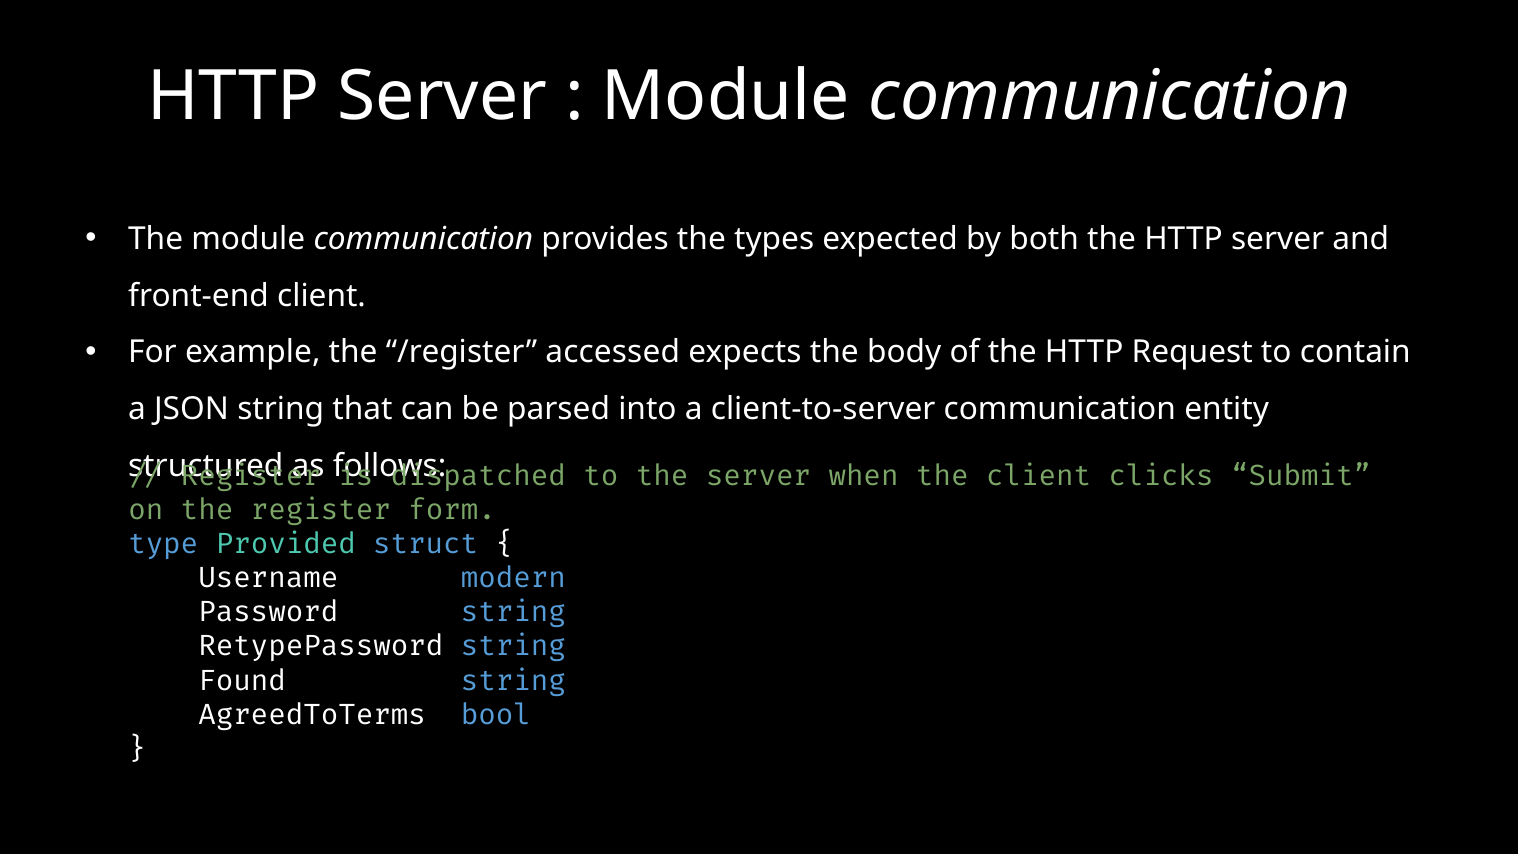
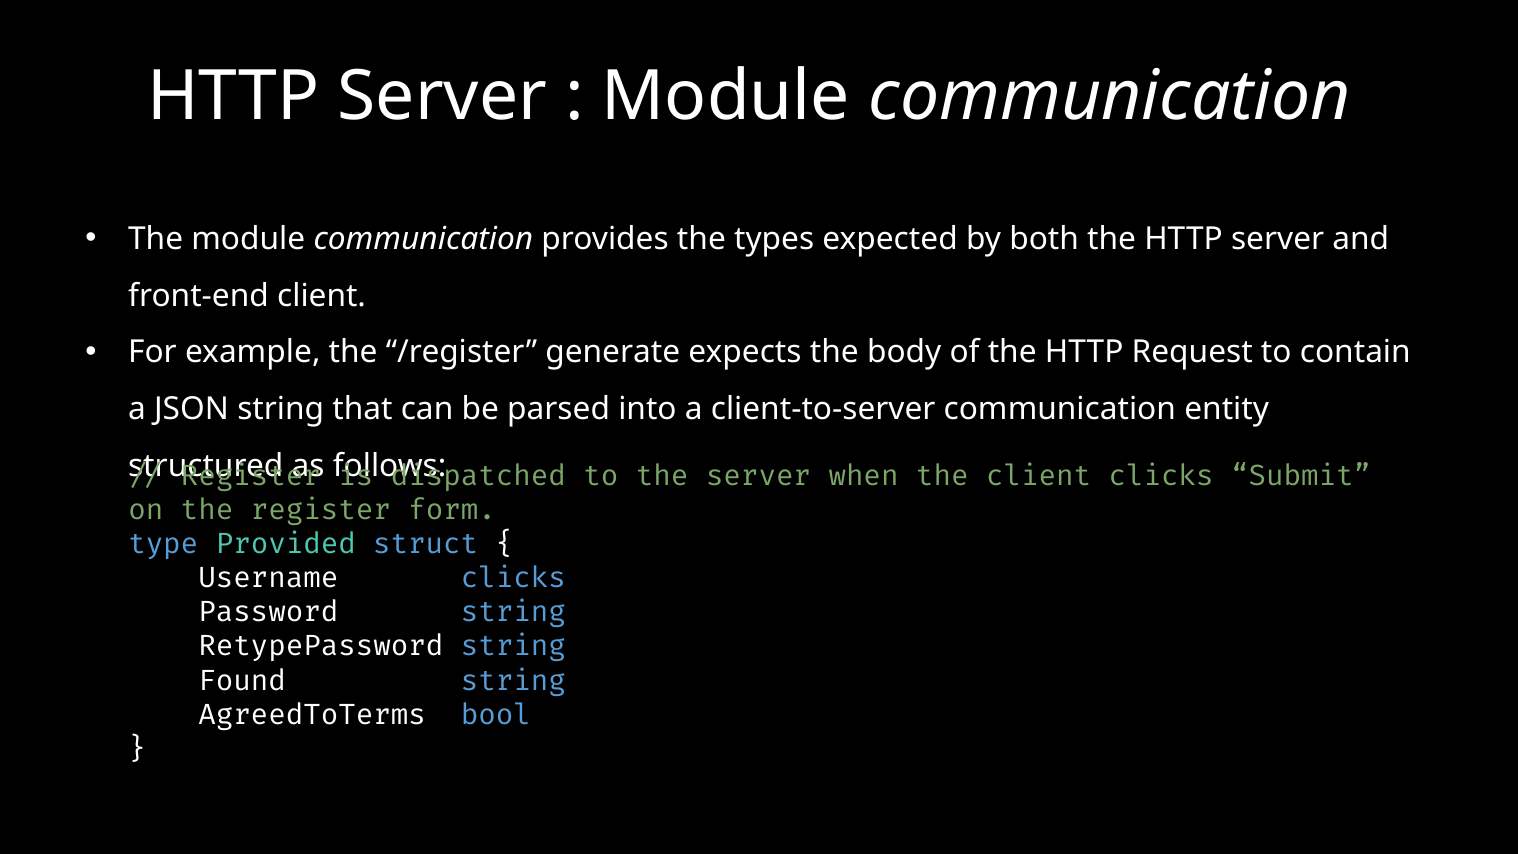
accessed: accessed -> generate (613, 352)
Username modern: modern -> clicks (513, 578)
